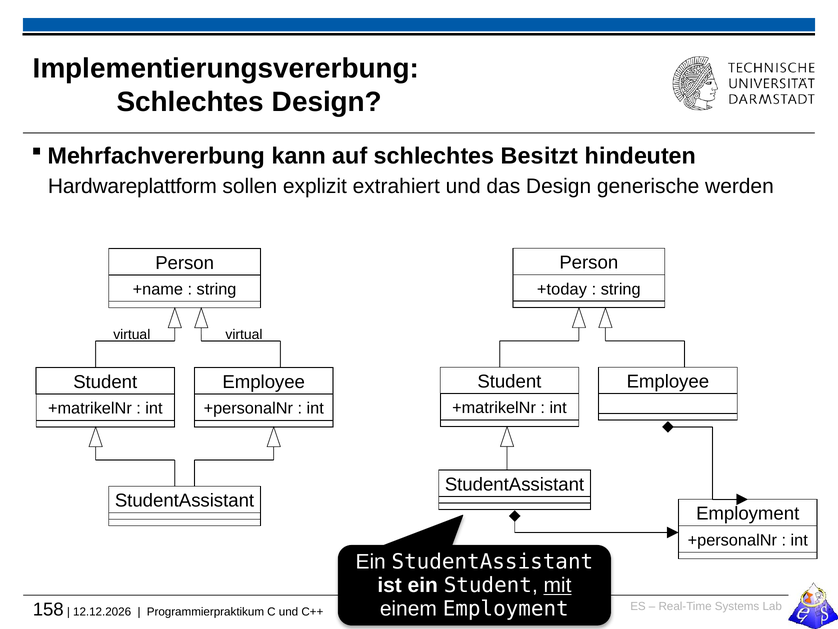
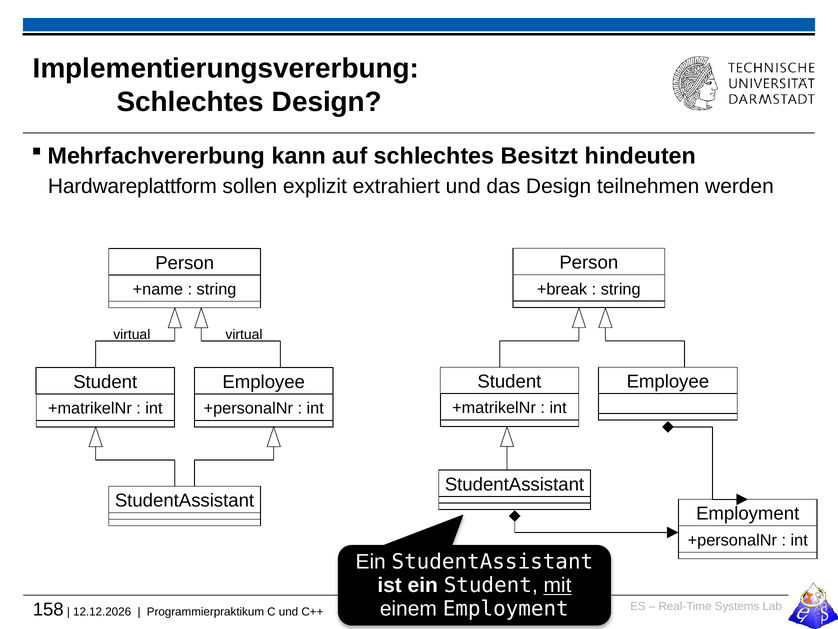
generische: generische -> teilnehmen (648, 186)
+today: +today -> +break (562, 289)
